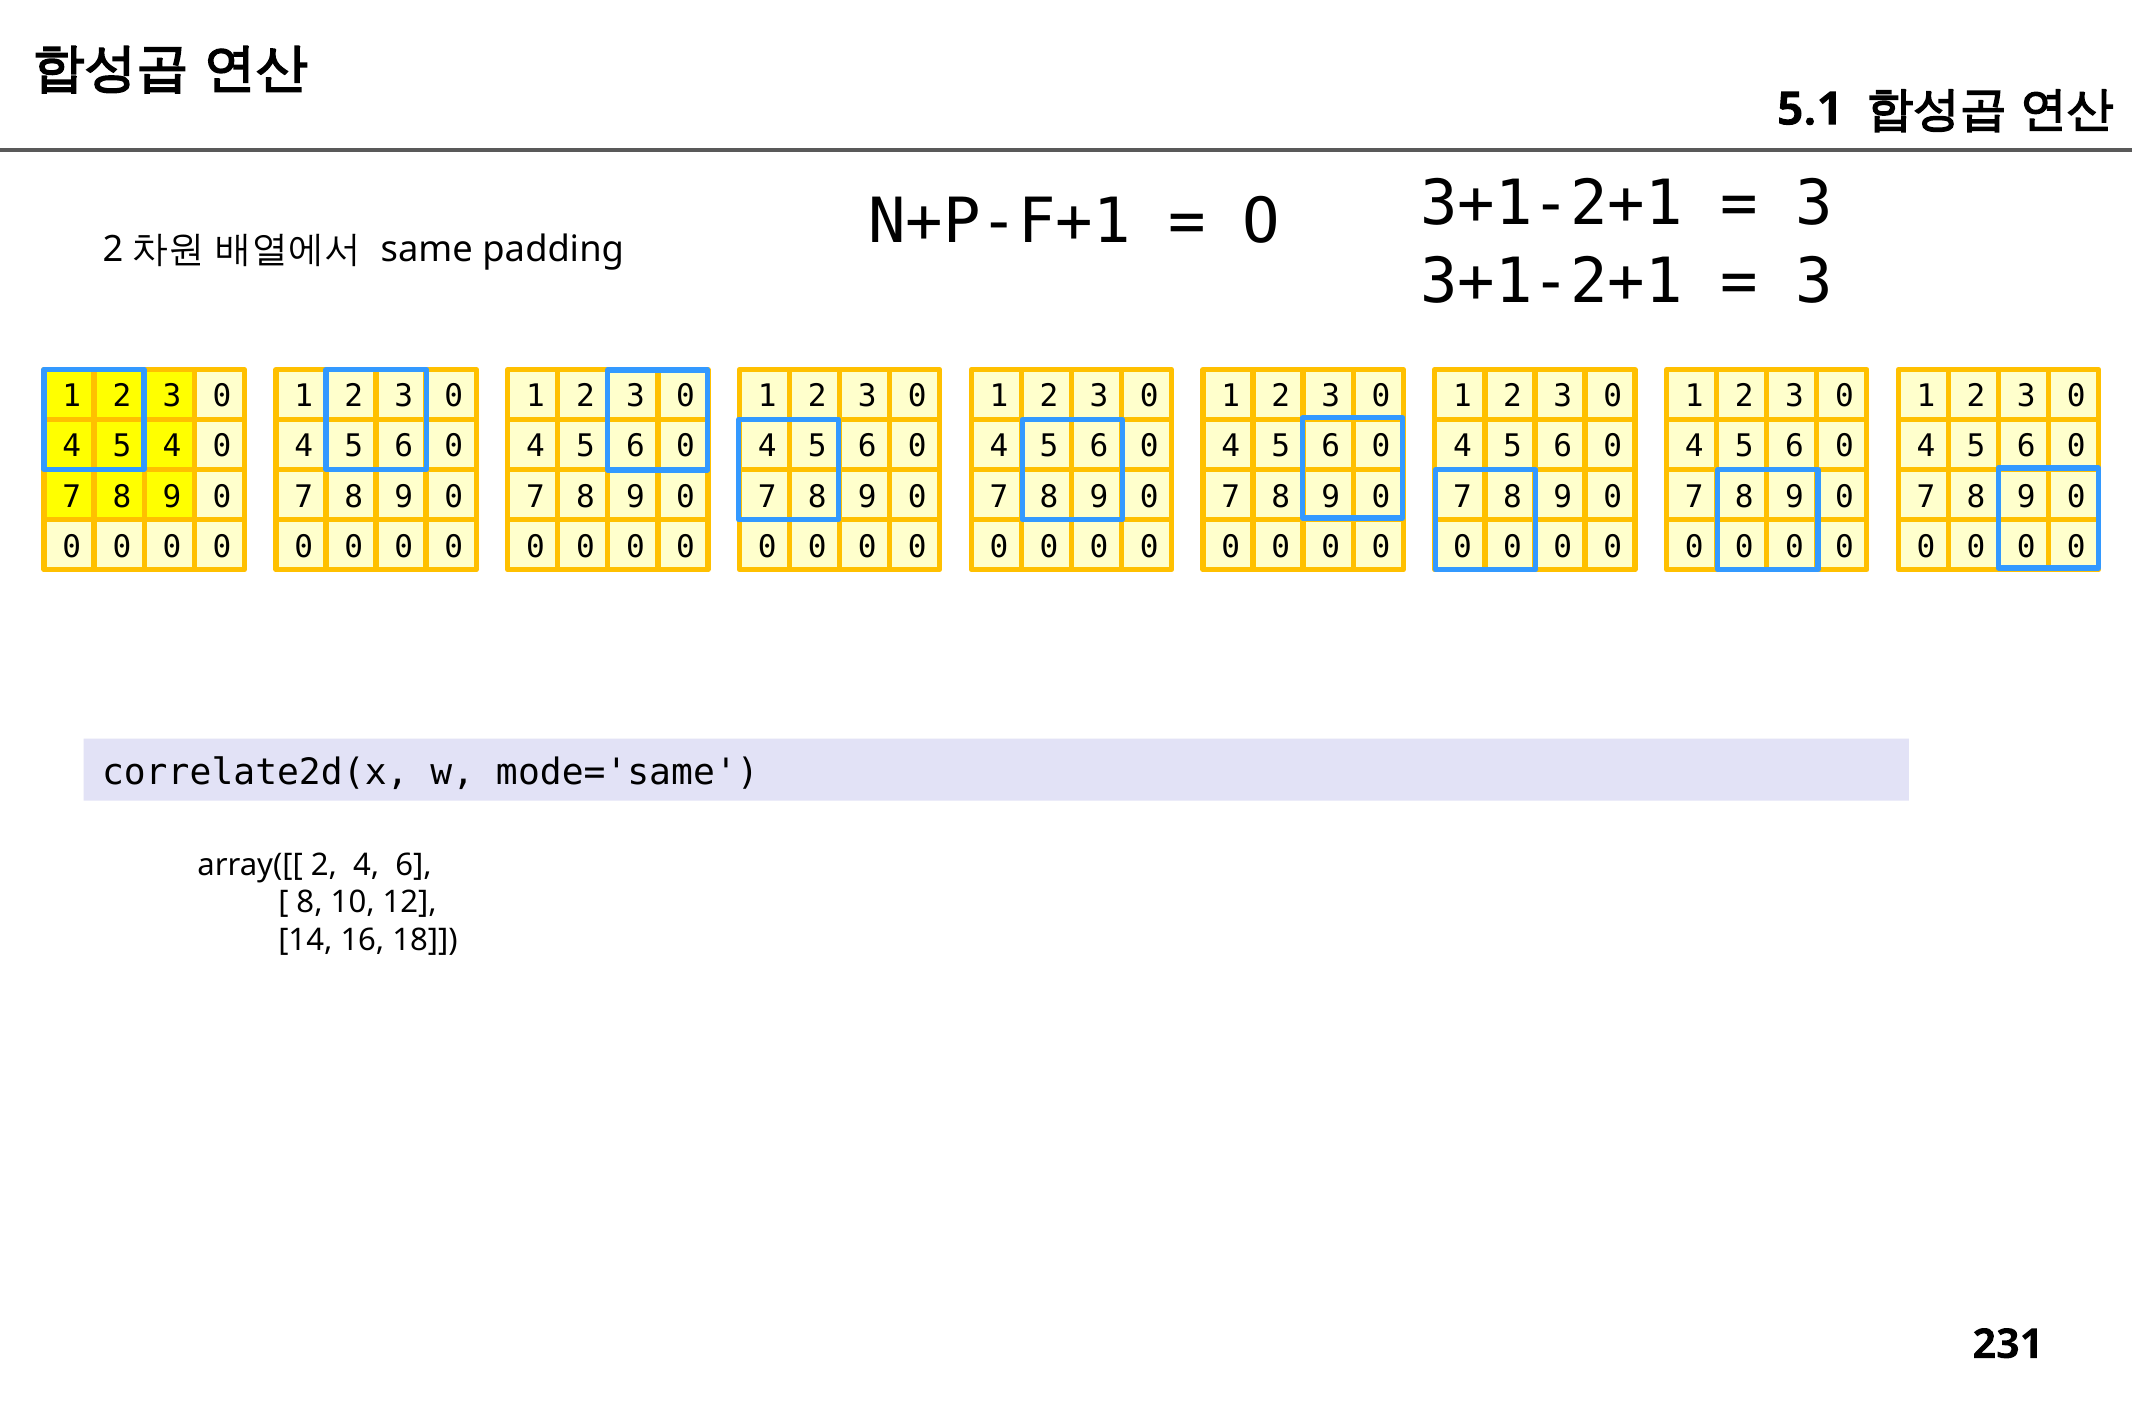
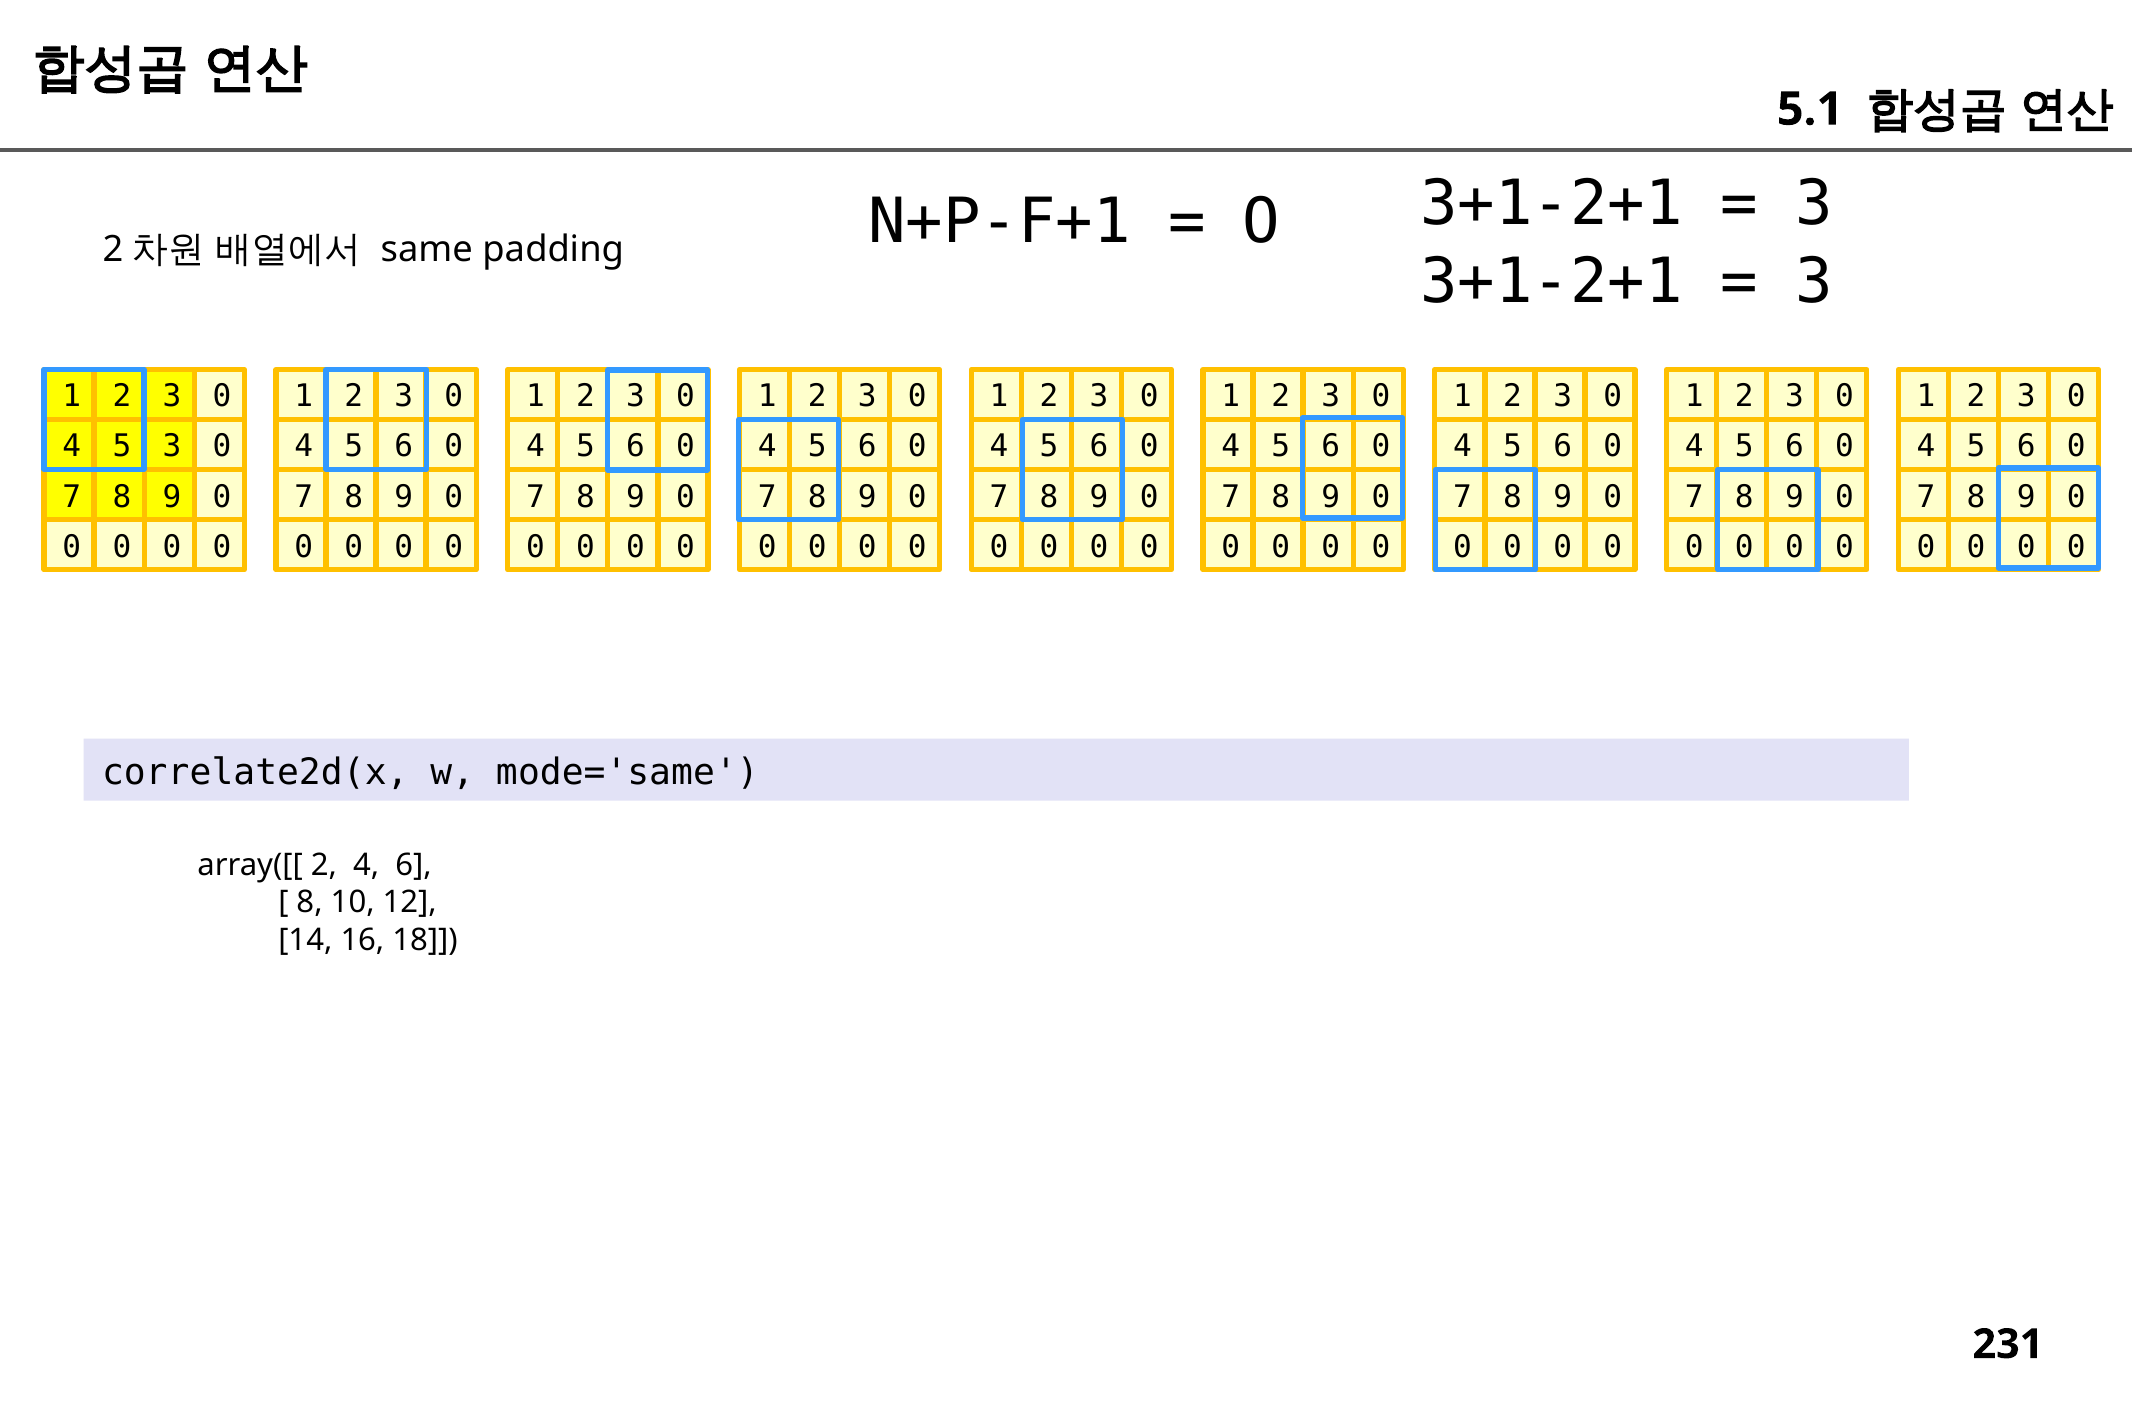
5 4: 4 -> 3 (172, 447)
